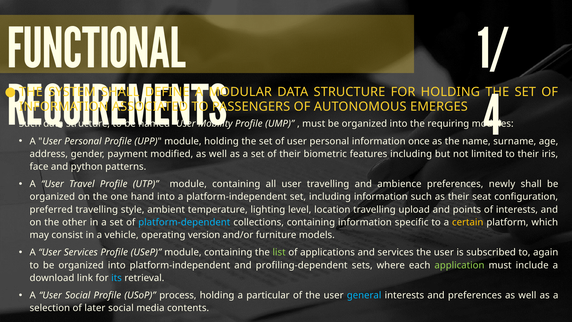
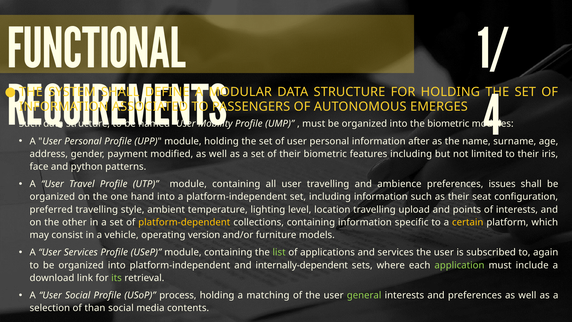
the requiring: requiring -> biometric (448, 124)
once: once -> after (419, 141)
newly: newly -> issues (502, 184)
platform-dependent colour: light blue -> yellow (184, 222)
profiling-dependent: profiling-dependent -> internally-dependent (302, 265)
its colour: light blue -> light green (117, 278)
particular: particular -> matching (268, 295)
general colour: light blue -> light green (364, 295)
later: later -> than (95, 308)
